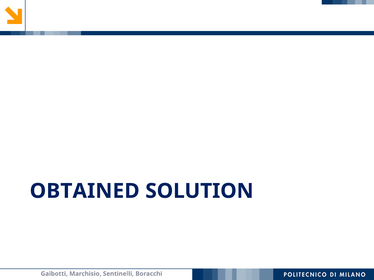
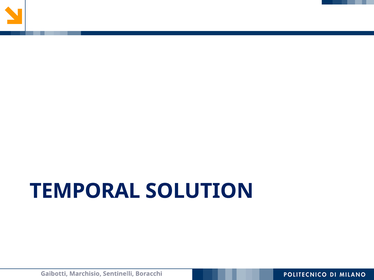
OBTAINED: OBTAINED -> TEMPORAL (85, 191)
